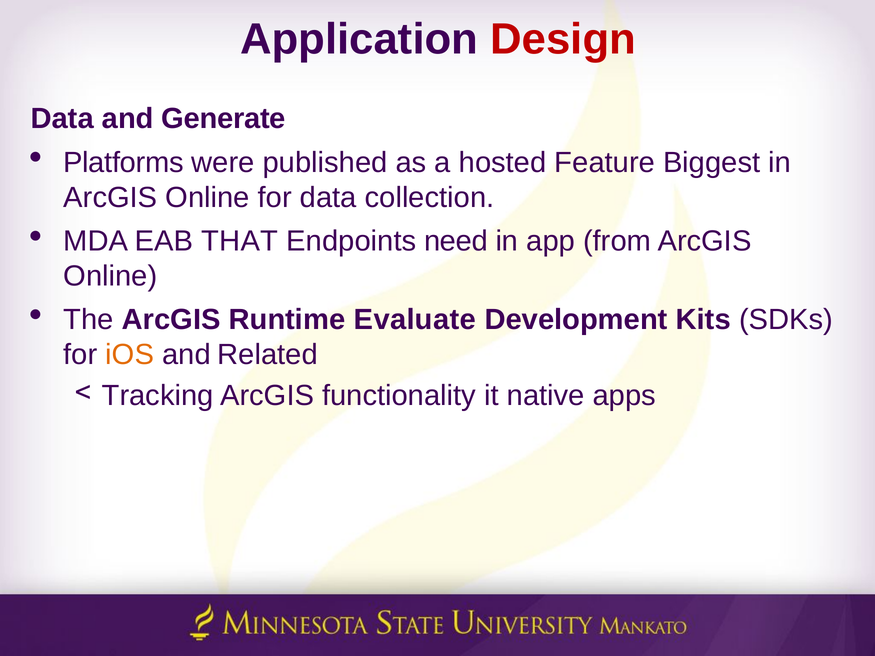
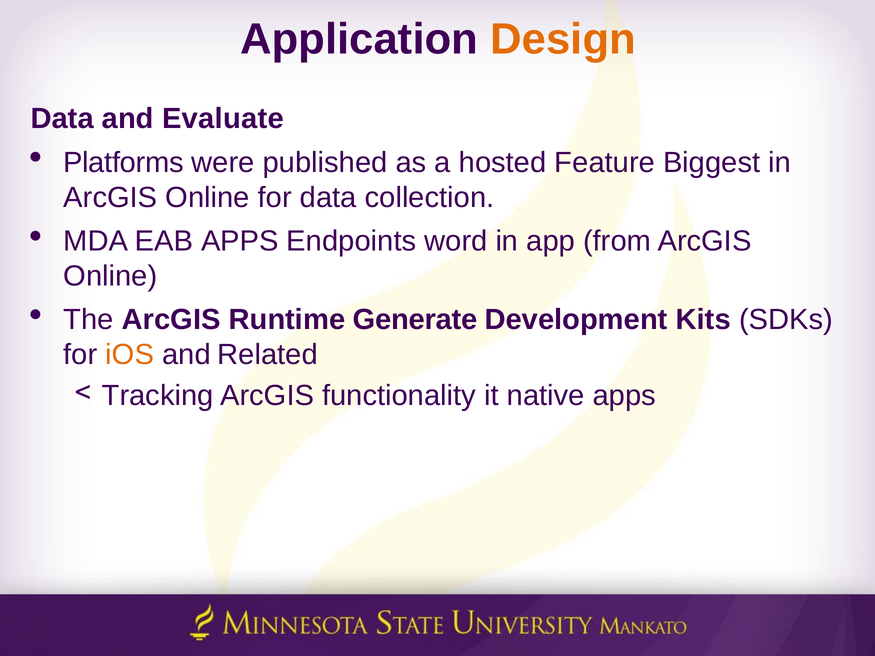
Design colour: red -> orange (563, 40)
Generate: Generate -> Evaluate (223, 119)
EAB THAT: THAT -> APPS (240, 241)
need: need -> word (456, 241)
Evaluate: Evaluate -> Generate (415, 320)
